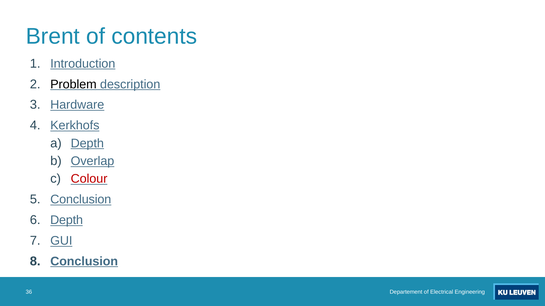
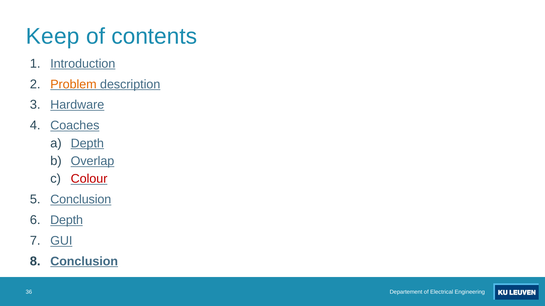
Brent: Brent -> Keep (53, 37)
Problem colour: black -> orange (73, 84)
Kerkhofs: Kerkhofs -> Coaches (75, 126)
